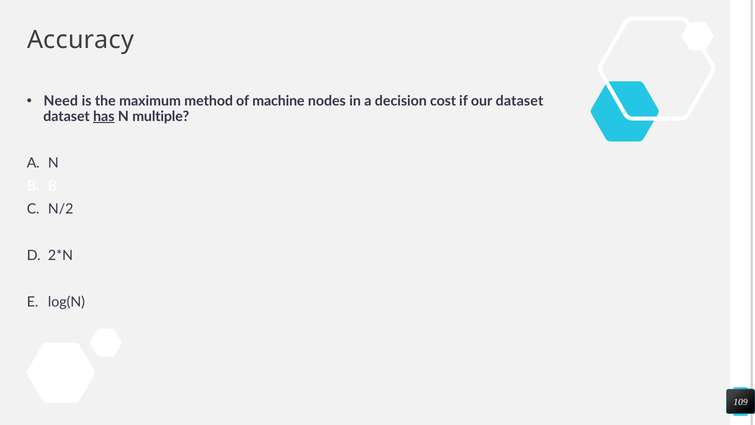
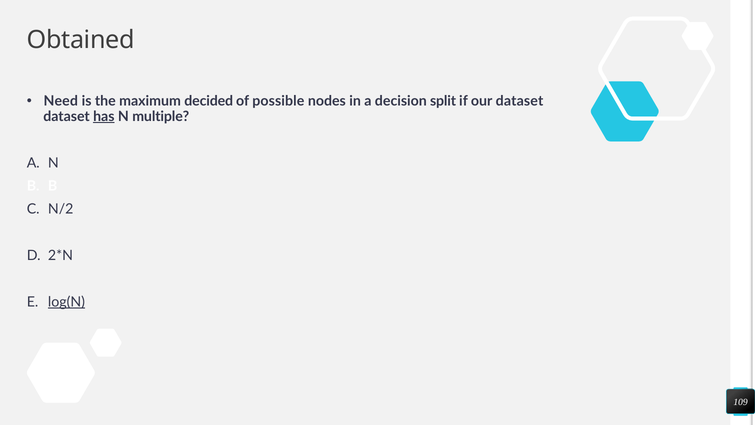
Accuracy: Accuracy -> Obtained (81, 40)
method: method -> decided (209, 101)
machine: machine -> possible (278, 101)
cost: cost -> split (443, 101)
log(N underline: none -> present (67, 302)
